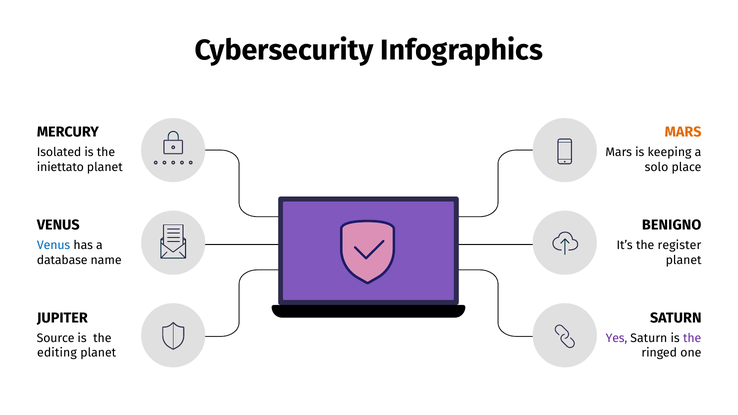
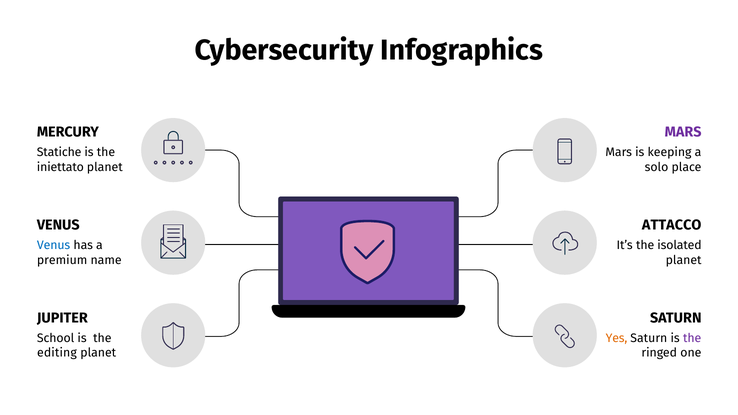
MARS colour: orange -> purple (683, 132)
Isolated: Isolated -> Statiche (59, 152)
BENIGNO: BENIGNO -> ATTACCO (672, 225)
register: register -> isolated (680, 245)
database: database -> premium (62, 260)
Source: Source -> School (56, 338)
Yes colour: purple -> orange (617, 338)
